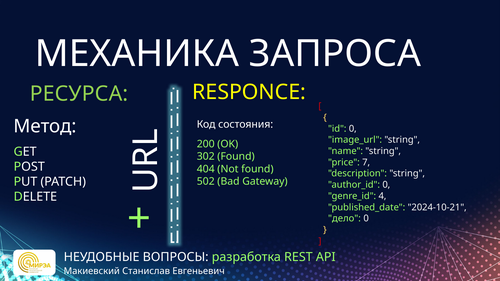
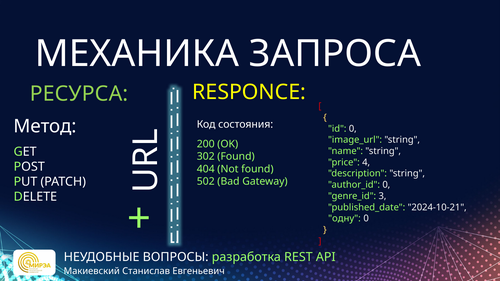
7: 7 -> 4 (366, 162)
4: 4 -> 3 (382, 196)
дело: дело -> одну (344, 219)
